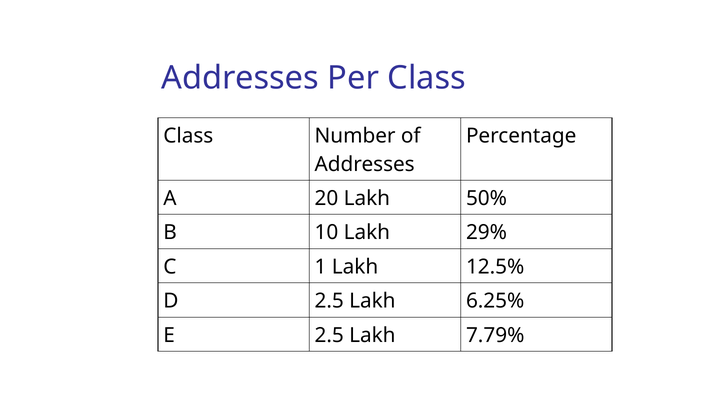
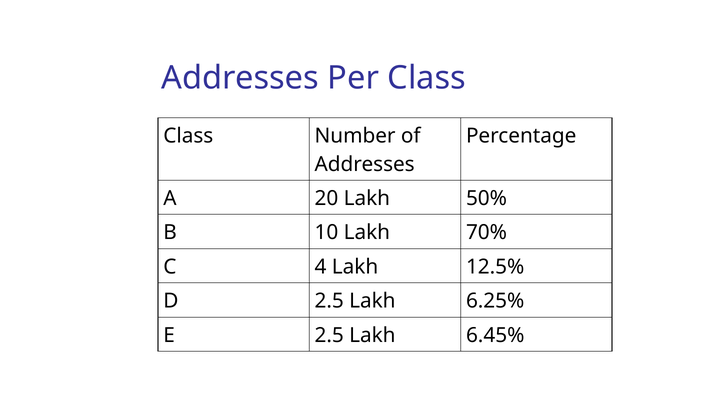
29%: 29% -> 70% (486, 233)
1: 1 -> 4 (321, 267)
7.79%: 7.79% -> 6.45% (495, 336)
